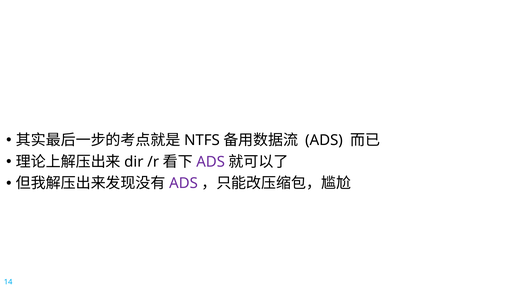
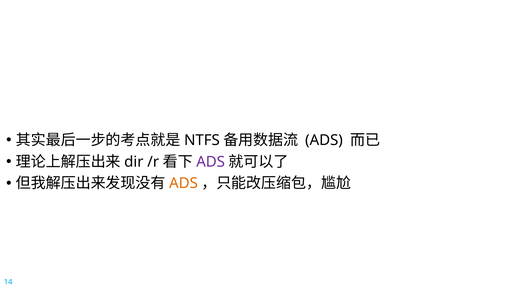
ADS colour: purple -> orange (183, 183)
